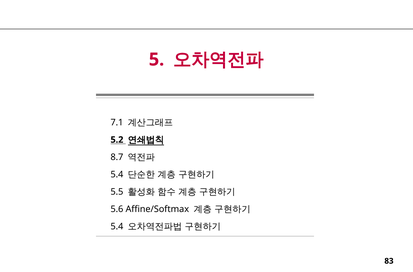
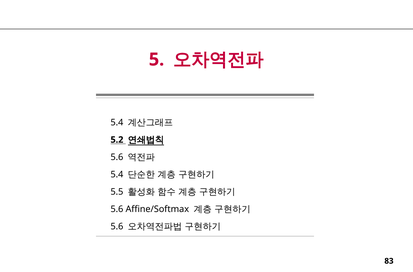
7.1: 7.1 -> 5.4 (117, 122)
8.7: 8.7 -> 5.6 (117, 157)
5.4: 5.4 -> 5.6 (117, 226)
